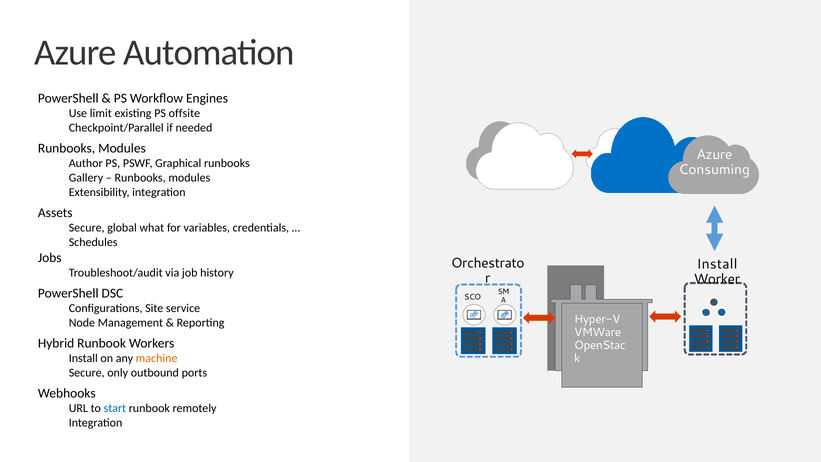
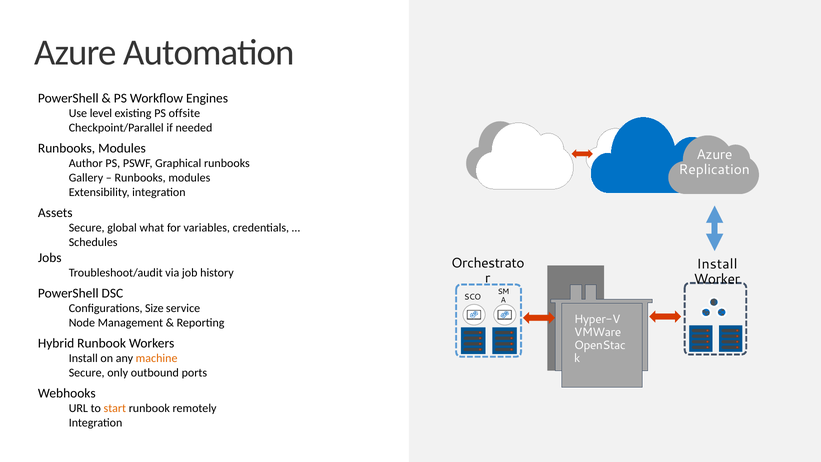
limit: limit -> level (101, 113)
Consuming: Consuming -> Replication (714, 170)
Site: Site -> Size (154, 308)
start colour: blue -> orange (115, 408)
